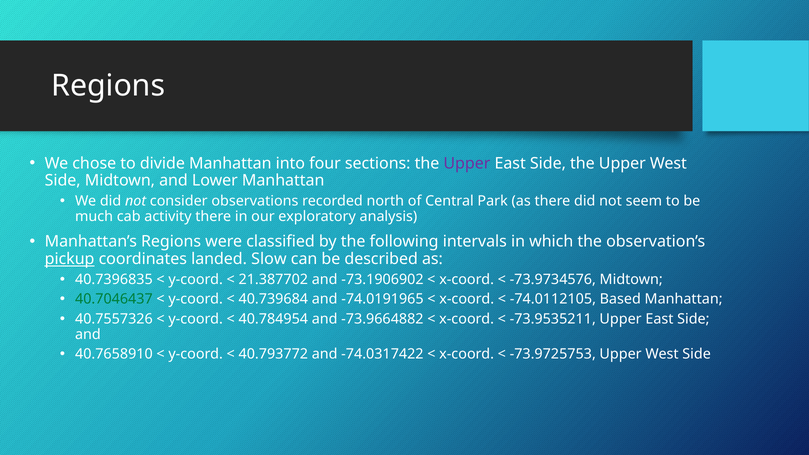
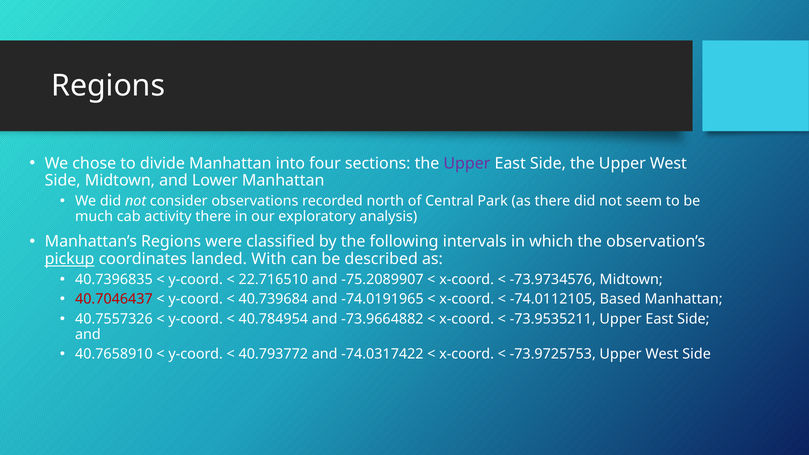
Slow: Slow -> With (269, 259)
21.387702: 21.387702 -> 22.716510 (273, 279)
-73.1906902: -73.1906902 -> -75.2089907 (382, 279)
40.7046437 colour: green -> red (114, 299)
